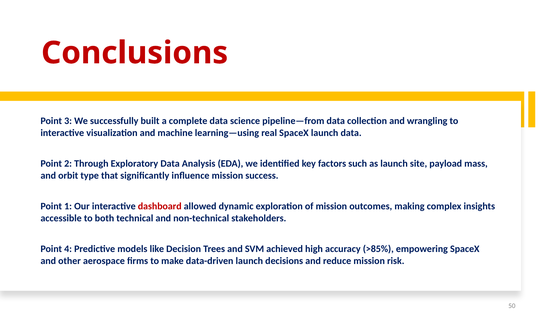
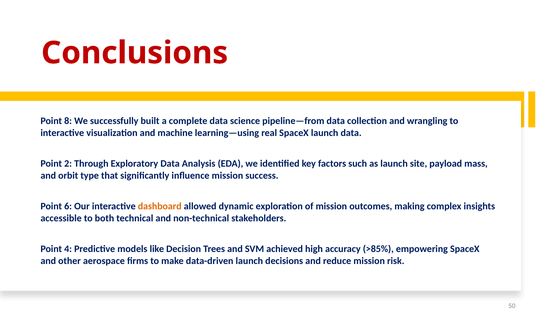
3: 3 -> 8 (68, 121)
1: 1 -> 6 (68, 206)
dashboard colour: red -> orange (160, 206)
